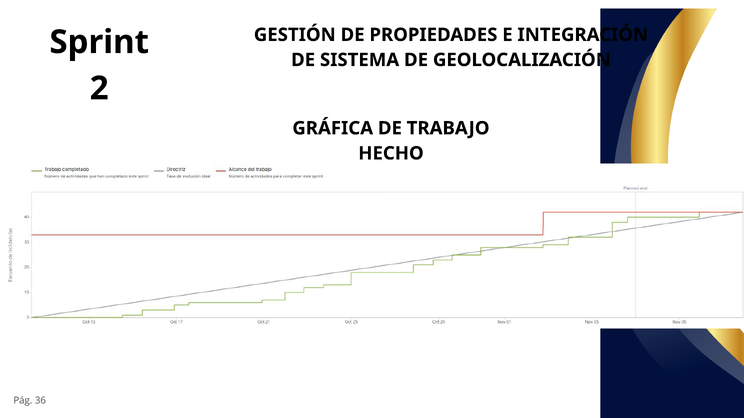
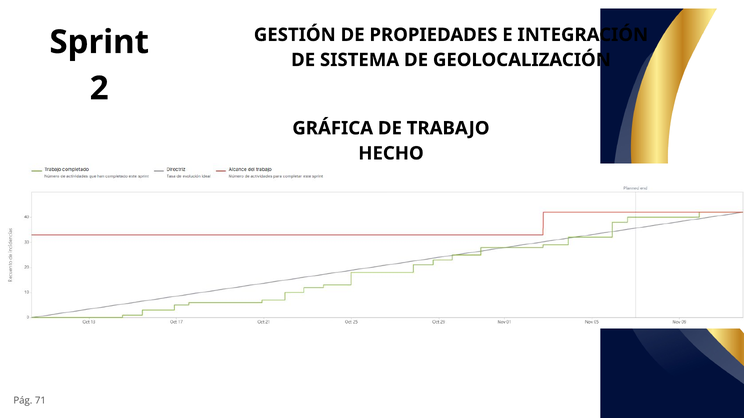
36: 36 -> 71 (40, 401)
